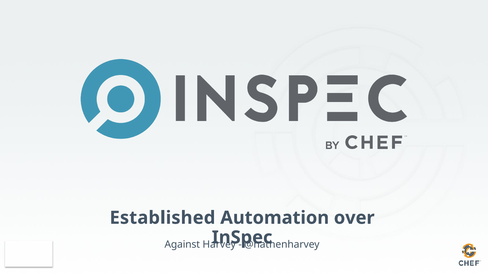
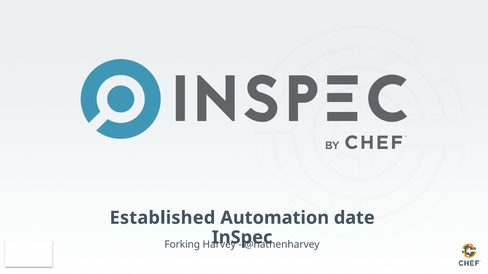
over: over -> date (354, 218)
Against: Against -> Forking (182, 245)
